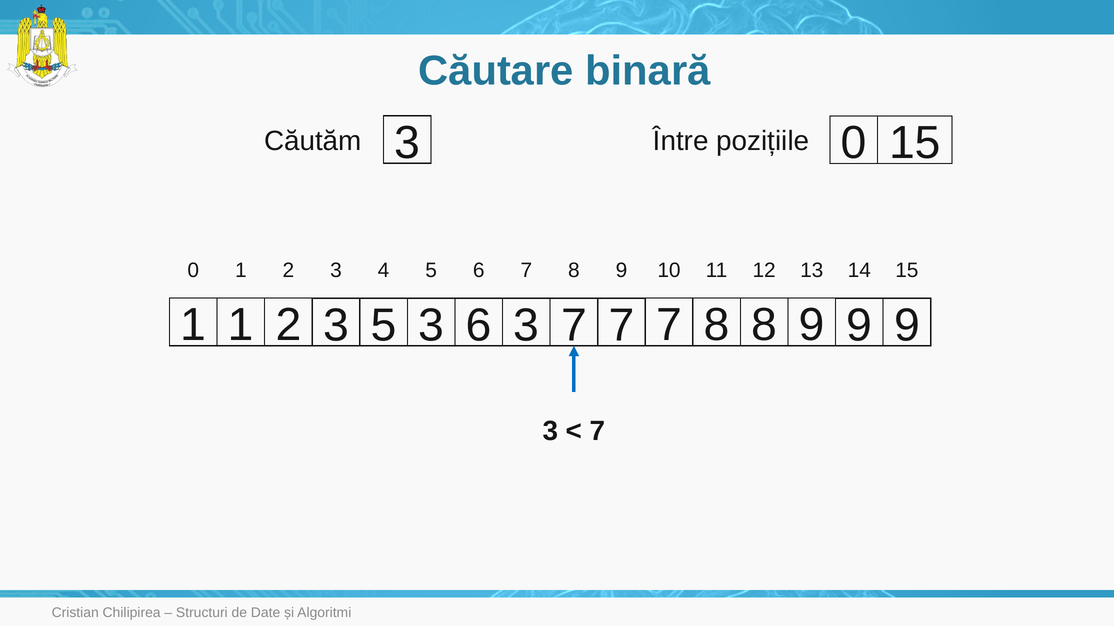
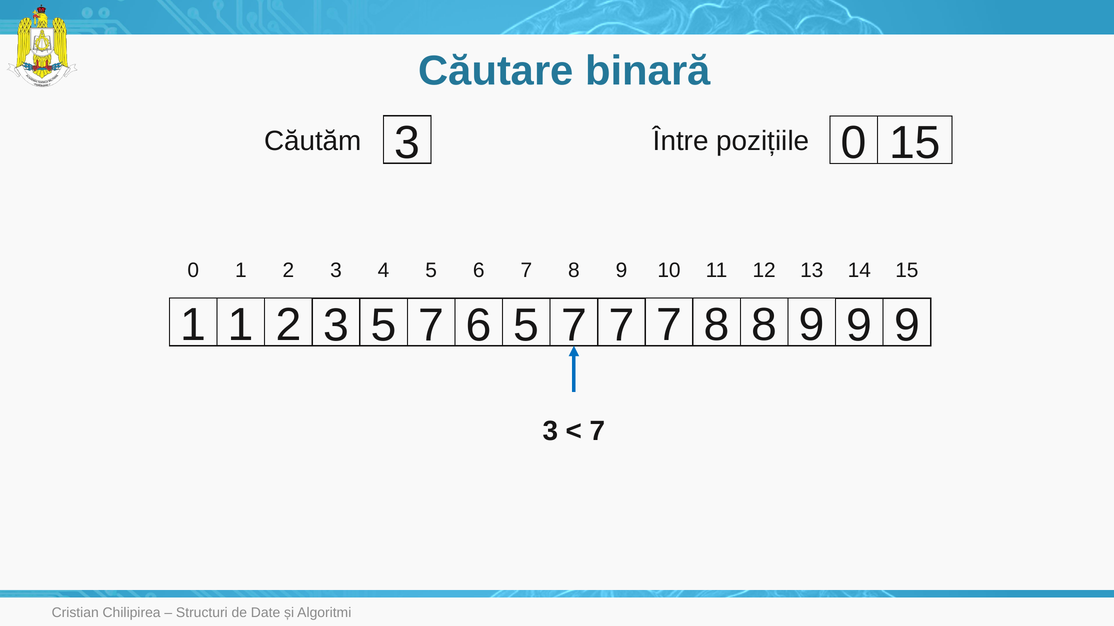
3 5 3: 3 -> 7 (431, 326)
6 3: 3 -> 5 (526, 326)
